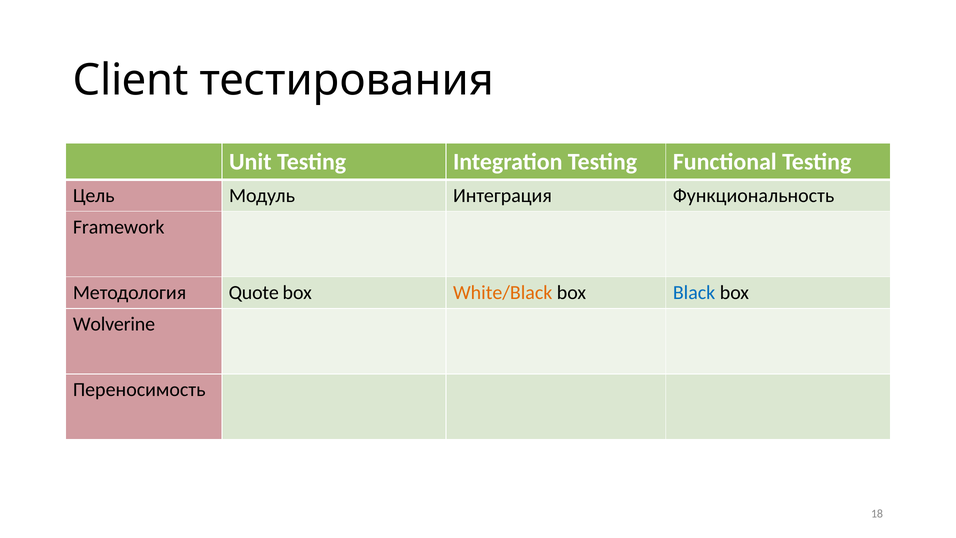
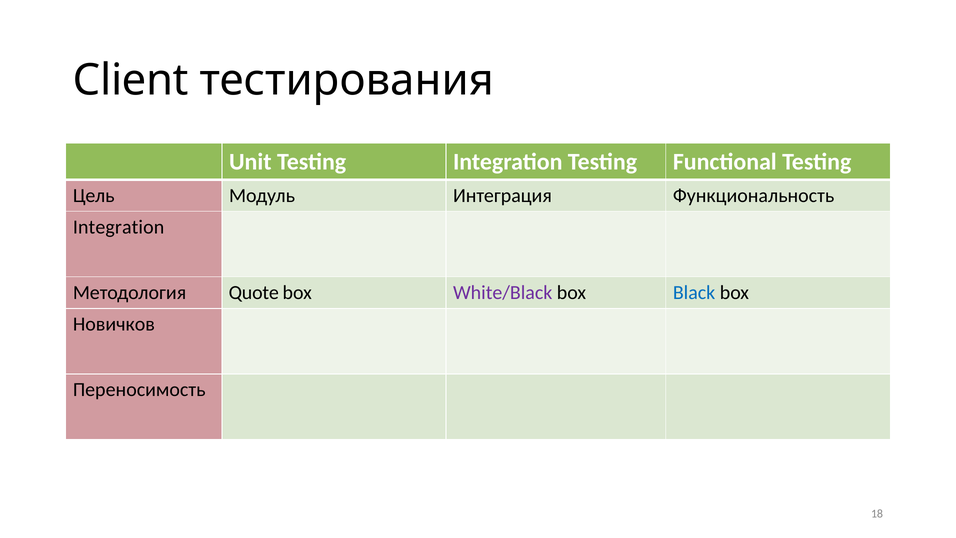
Framework: Framework -> Integration (119, 227)
White/Black colour: orange -> purple (503, 293)
Wolverine: Wolverine -> Новичков (114, 324)
